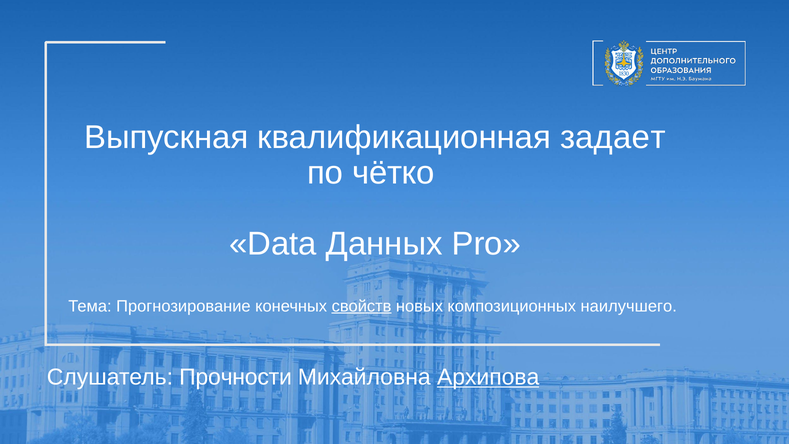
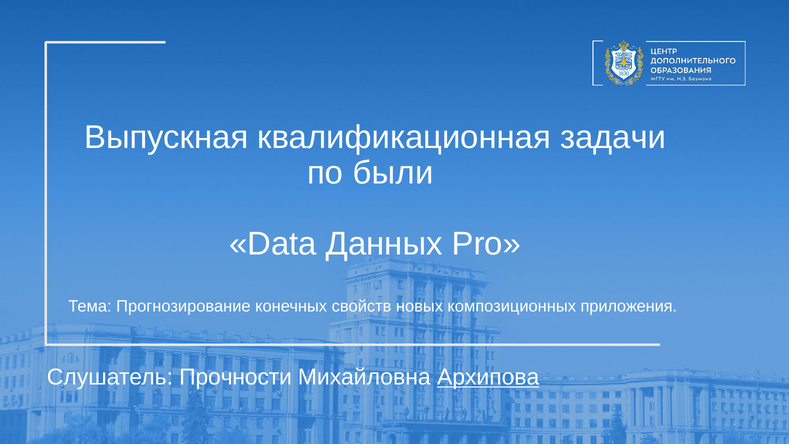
задает: задает -> задачи (613, 137)
чётко: чётко -> были (393, 173)
свойств underline: present -> none (362, 306)
наилучшего: наилучшего -> приложения (629, 306)
